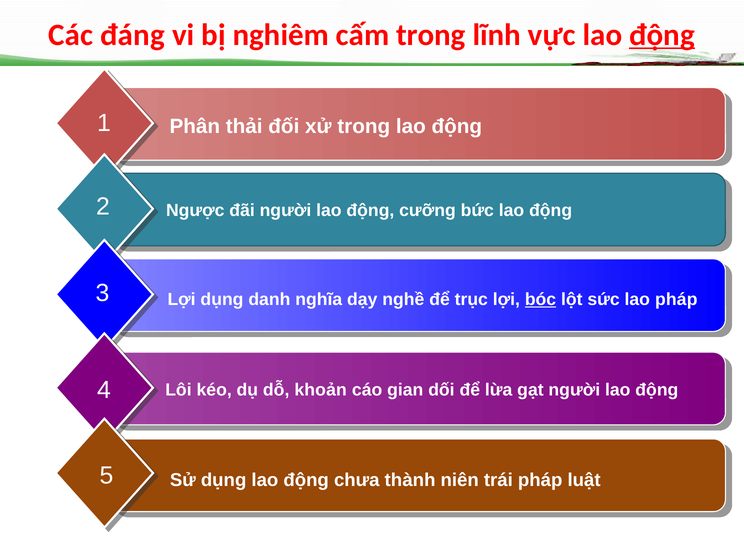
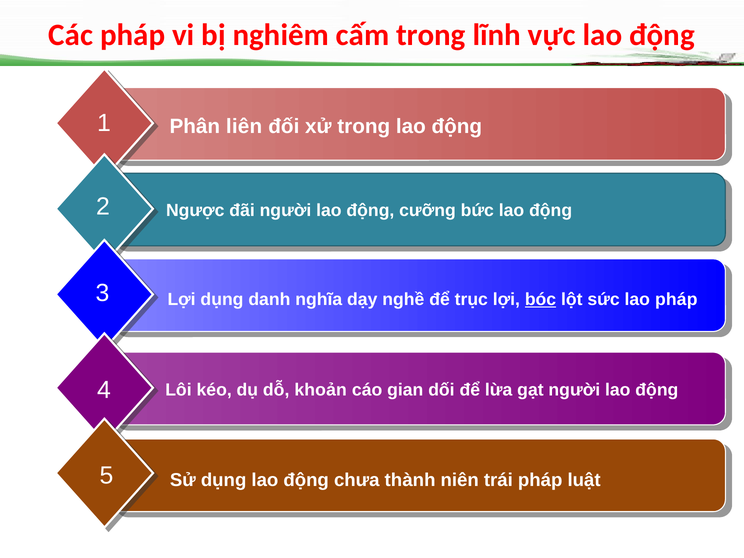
Các đáng: đáng -> pháp (133, 35)
động underline: present -> none (662, 35)
thải: thải -> liên (244, 127)
